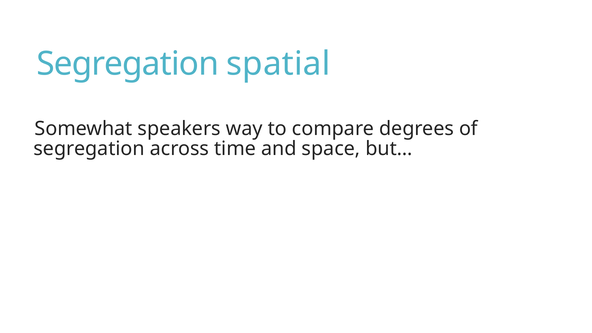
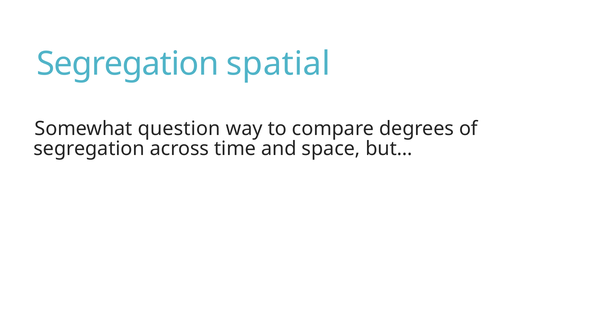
speakers: speakers -> question (179, 129)
